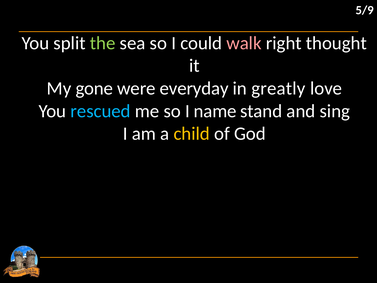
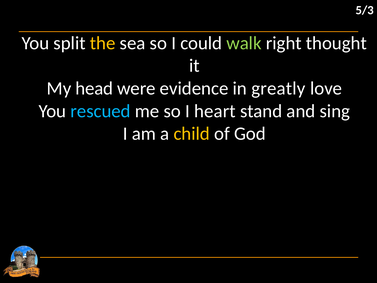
5/9: 5/9 -> 5/3 (365, 10)
the colour: light green -> yellow (103, 43)
walk colour: pink -> light green (244, 43)
gone: gone -> head (94, 88)
everyday: everyday -> evidence (194, 88)
name: name -> heart (215, 111)
